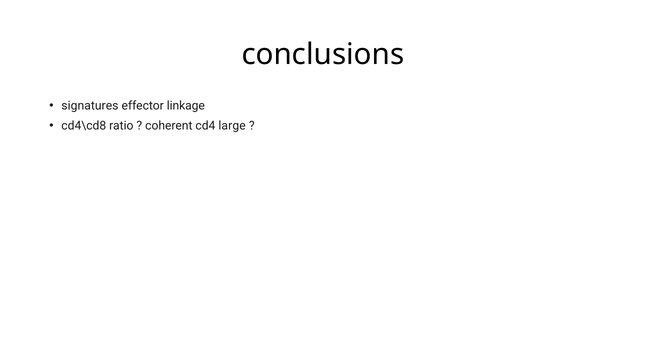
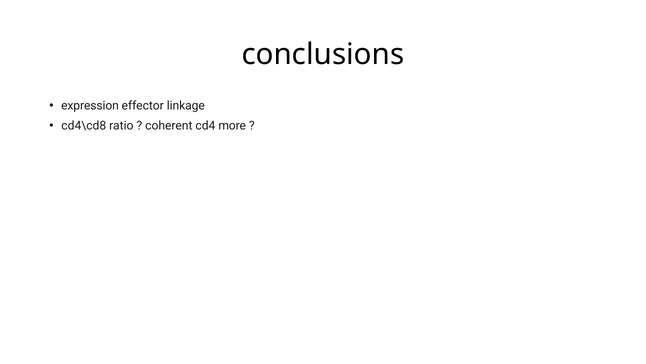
signatures: signatures -> expression (90, 106)
large: large -> more (232, 125)
